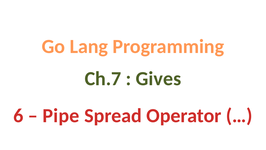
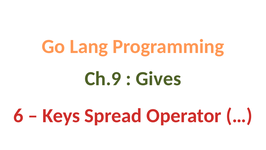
Ch.7: Ch.7 -> Ch.9 (103, 78)
Pipe: Pipe -> Keys (61, 115)
